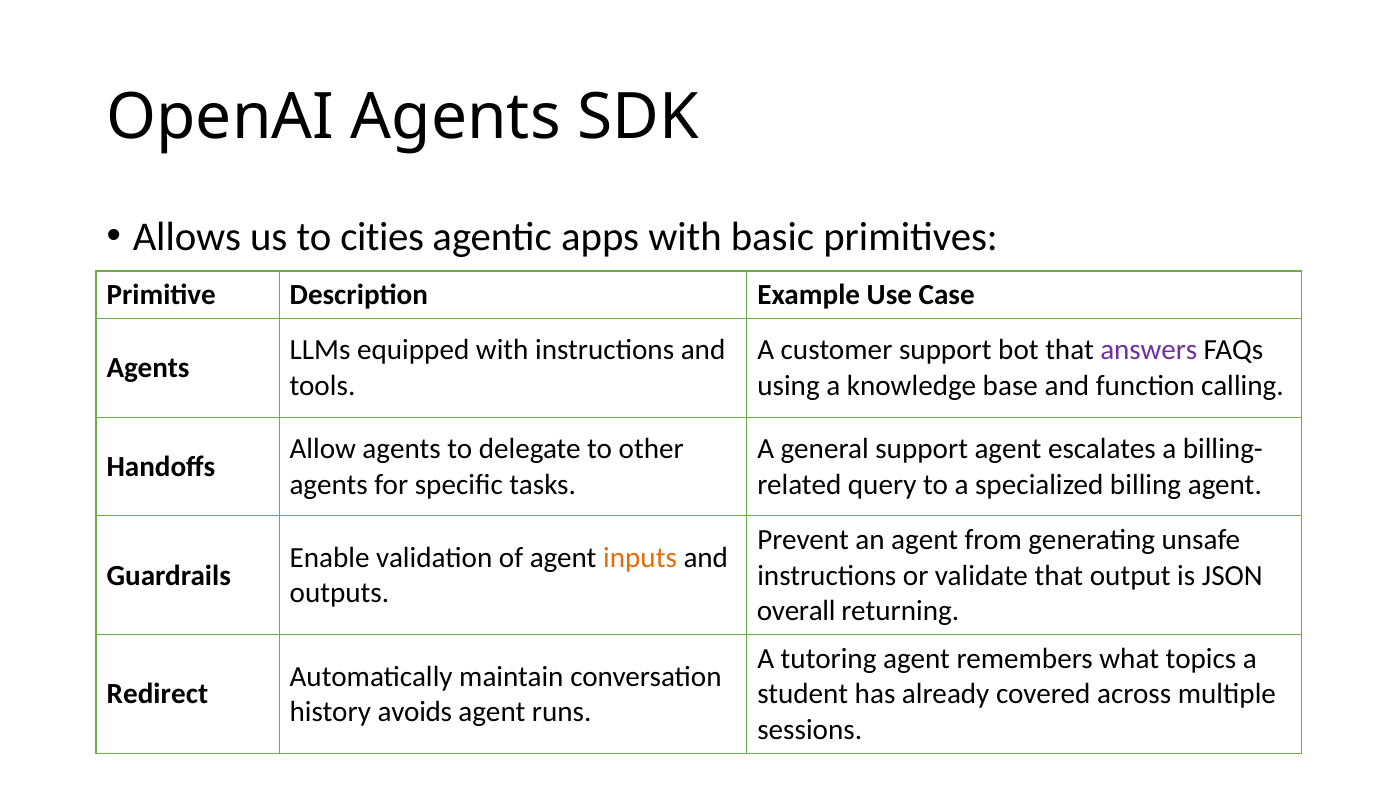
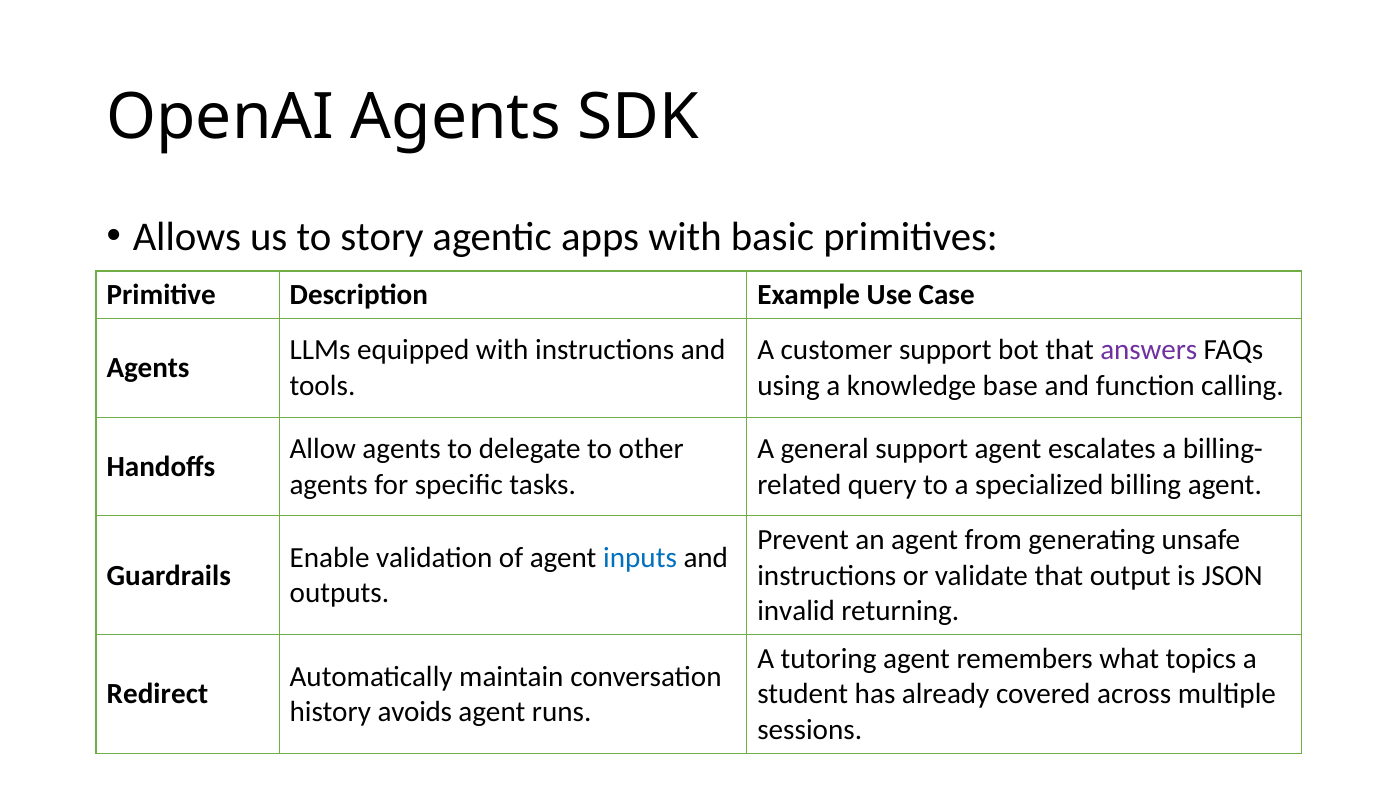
cities: cities -> story (382, 236)
inputs colour: orange -> blue (640, 557)
overall: overall -> invalid (796, 611)
